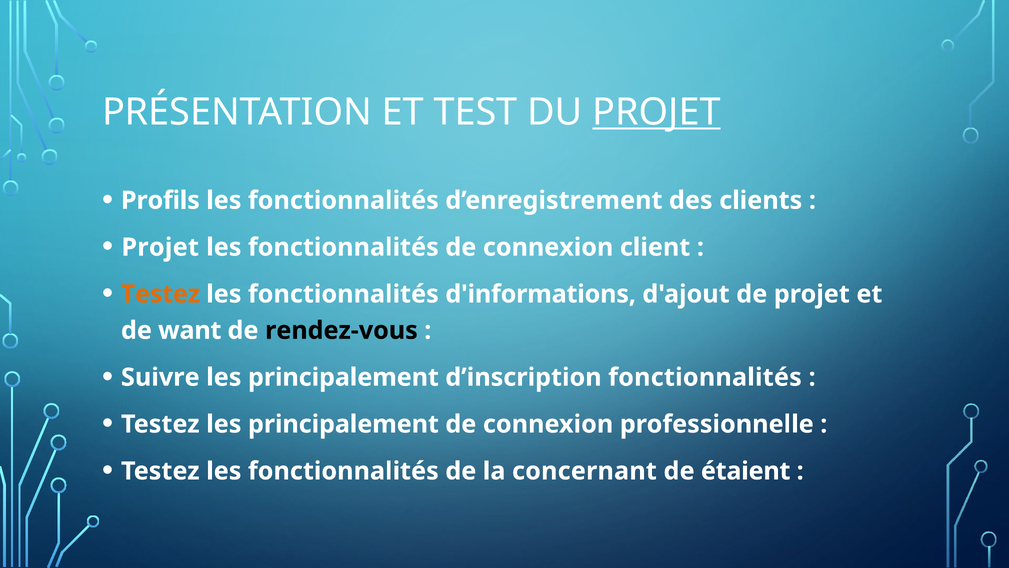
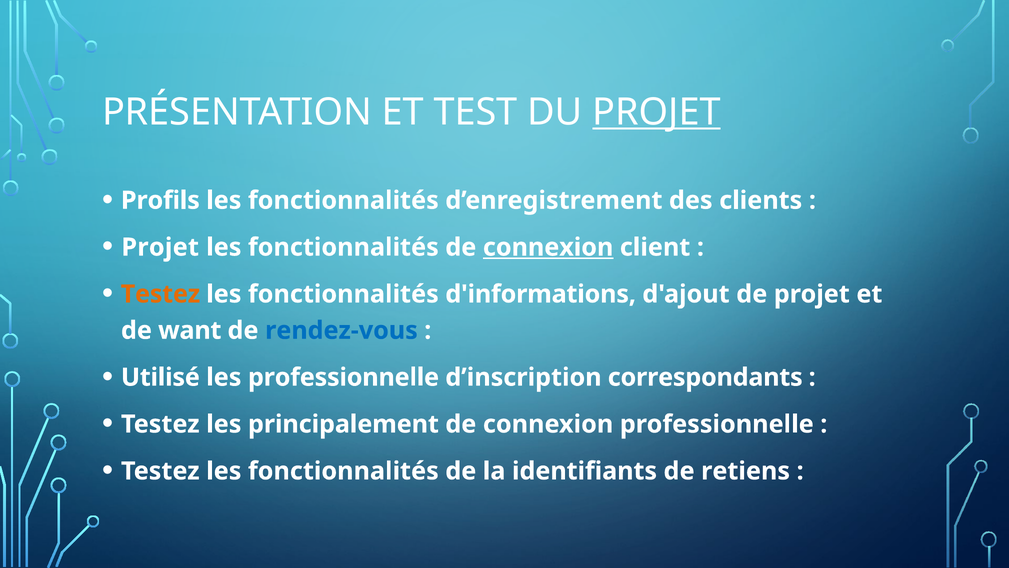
connexion underline: none -> present (548, 247)
rendez-vous colour: black -> blue (341, 330)
Suivre: Suivre -> Utilisé (160, 377)
principalement: principalement -> professionnelle (343, 377)
d’inscription fonctionnalités: fonctionnalités -> correspondants (705, 377)
concernant: concernant -> identifiants (585, 471)
étaient: étaient -> retiens (746, 471)
